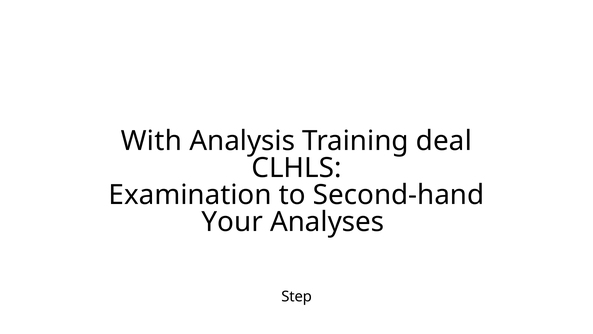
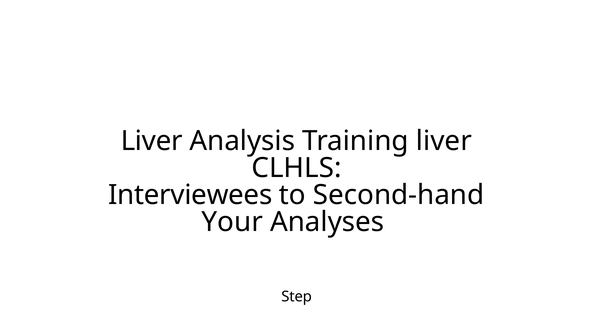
With: With -> Liver (152, 141)
Training deal: deal -> liver (444, 141)
Examination: Examination -> Interviewees (190, 195)
